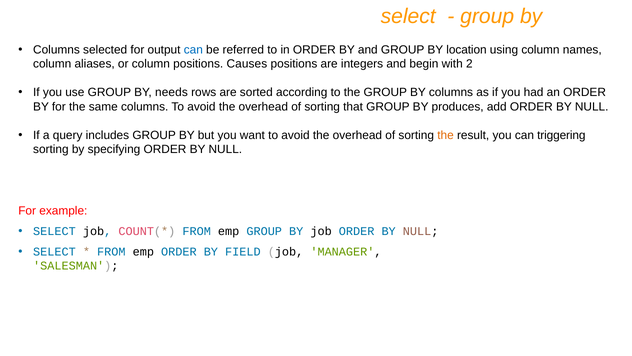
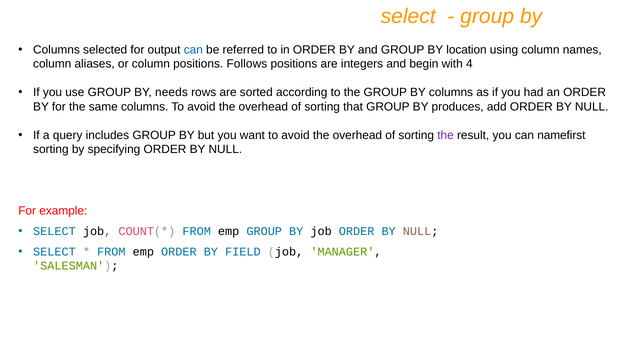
Causes: Causes -> Follows (247, 64)
2: 2 -> 4 (469, 64)
the colour: orange -> purple (446, 135)
triggering: triggering -> namefirst (561, 135)
